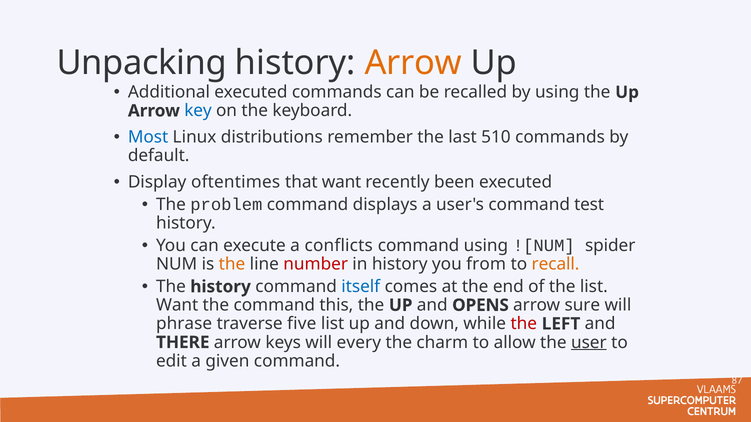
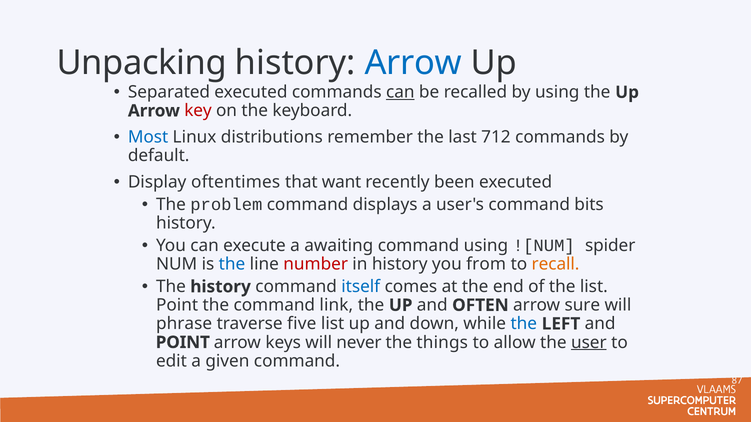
Arrow colour: orange -> blue (413, 63)
Additional: Additional -> Separated (169, 92)
can underline: none -> present (400, 92)
key colour: blue -> red (198, 111)
510: 510 -> 712 (496, 137)
test: test -> bits (589, 205)
conflicts: conflicts -> awaiting (339, 246)
the colour: orange -> blue (232, 264)
Want: Want -> Point (177, 306)
this: this -> link (336, 306)
OPENS: OPENS -> OFTEN (480, 306)
the colour: red -> blue (524, 324)
THERE: THERE -> POINT (183, 343)
every: every -> never (359, 343)
charm: charm -> things (442, 343)
